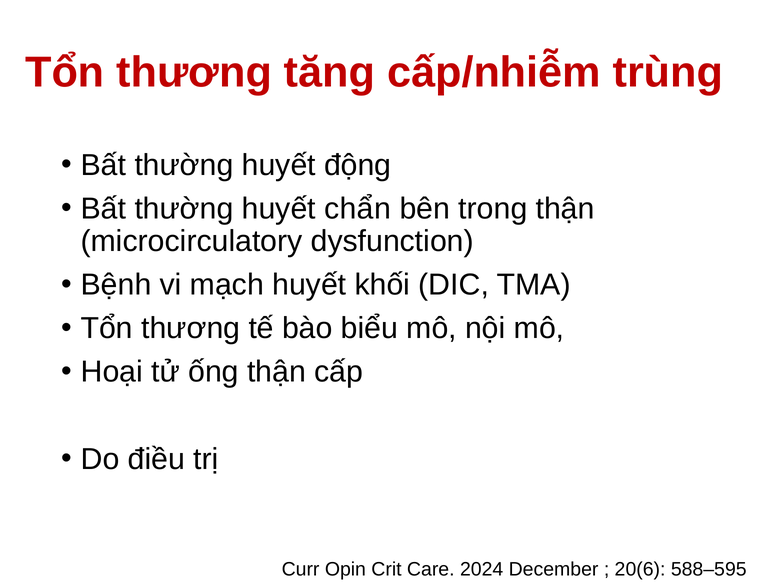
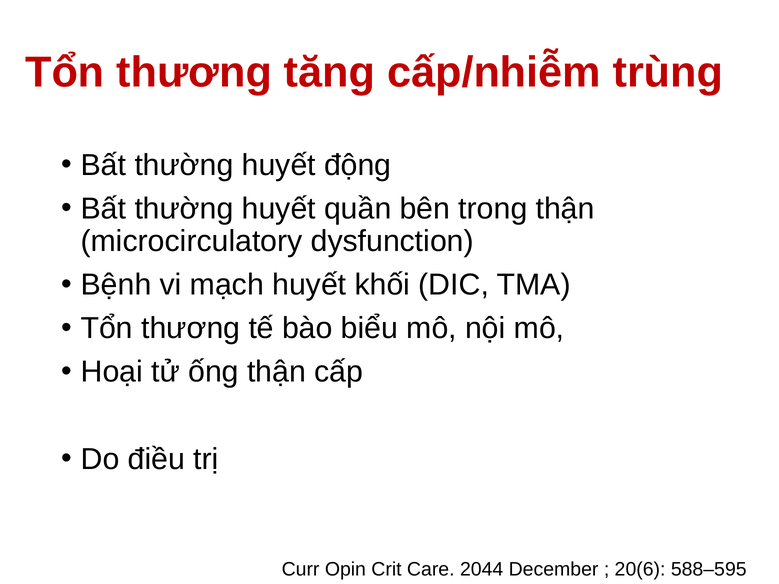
chẩn: chẩn -> quần (358, 209)
2024: 2024 -> 2044 (482, 570)
